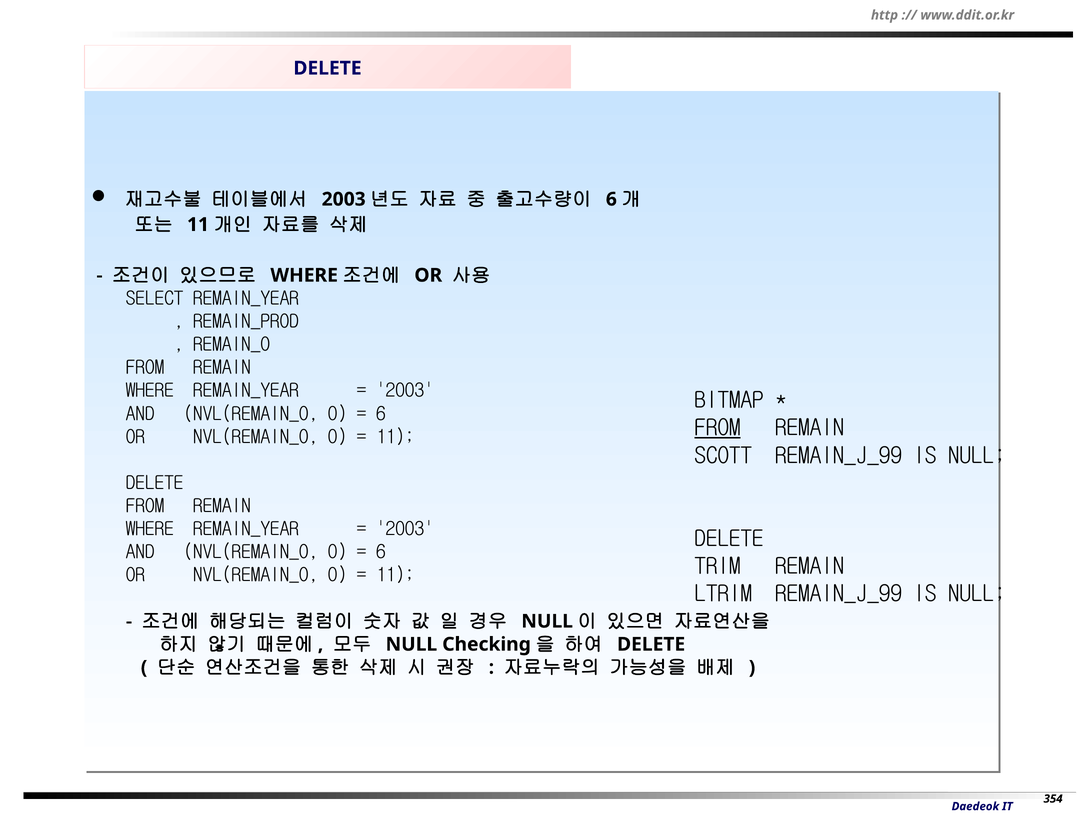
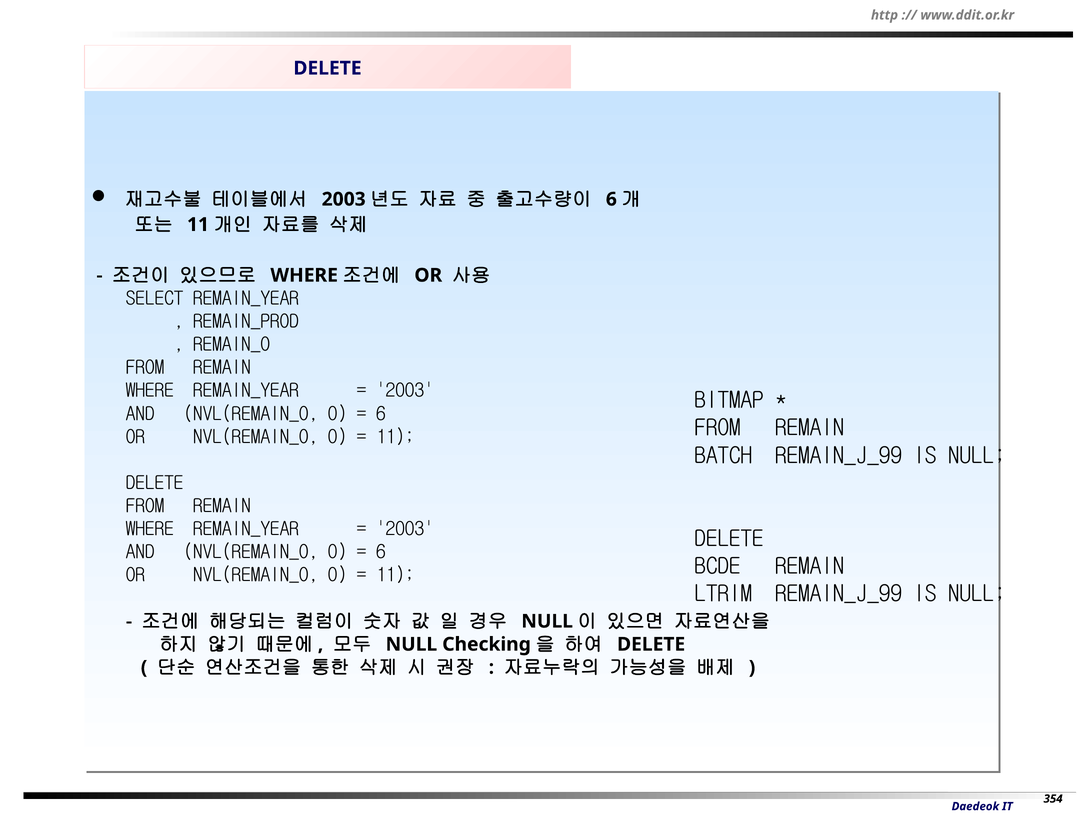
FROM underline: present -> none (718, 428)
SCOTT: SCOTT -> BATCH (723, 455)
TRIM: TRIM -> BCDE (718, 566)
